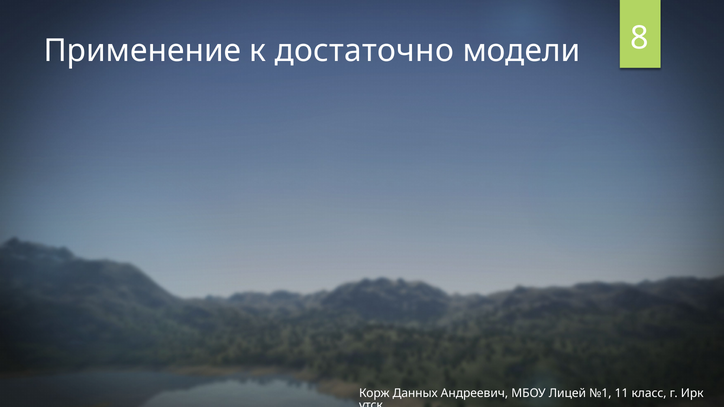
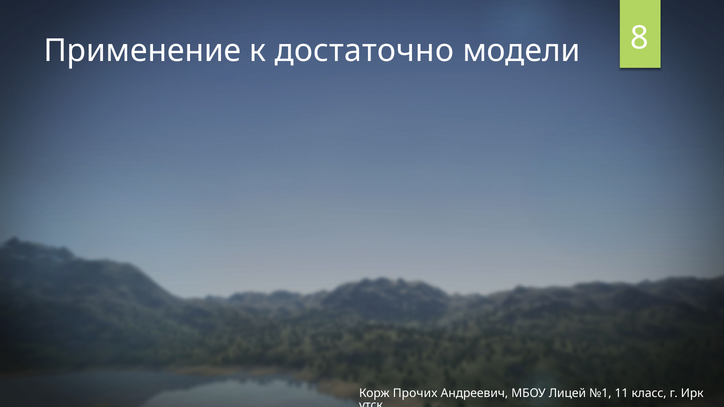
Данных: Данных -> Прочих (415, 393)
